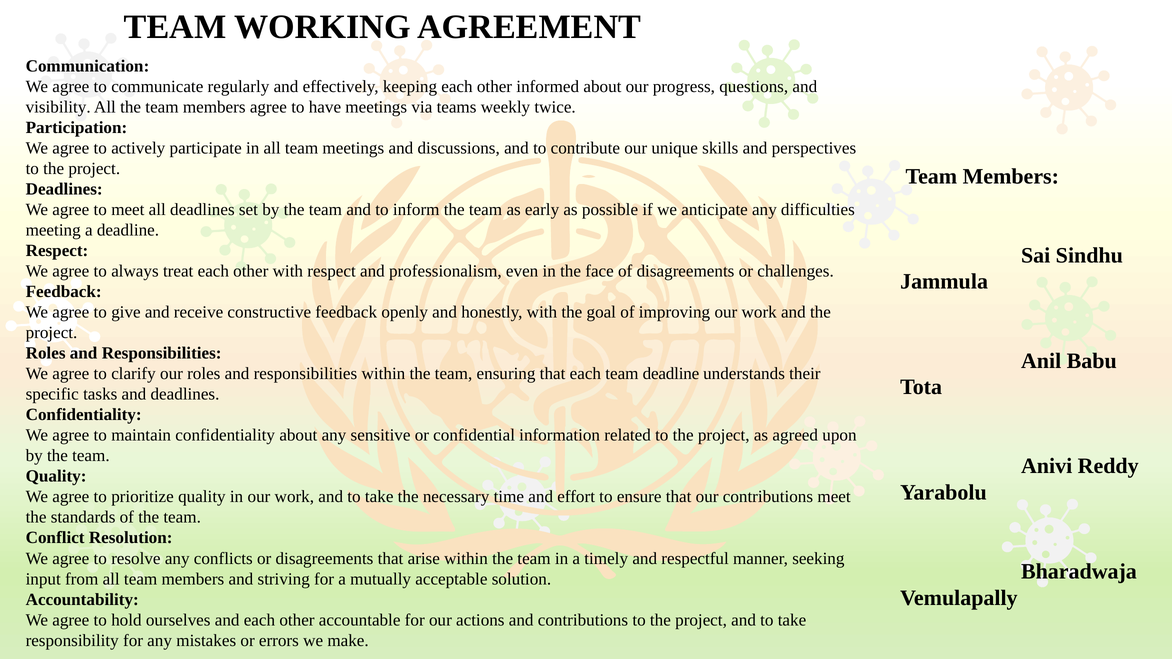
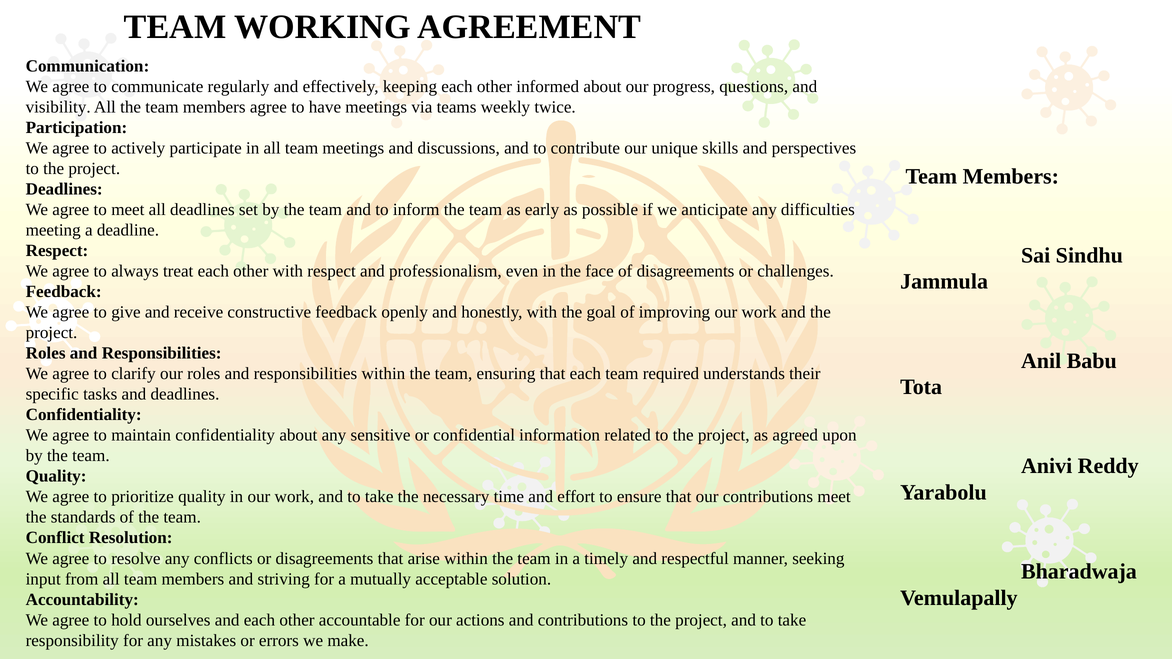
team deadline: deadline -> required (671, 374)
